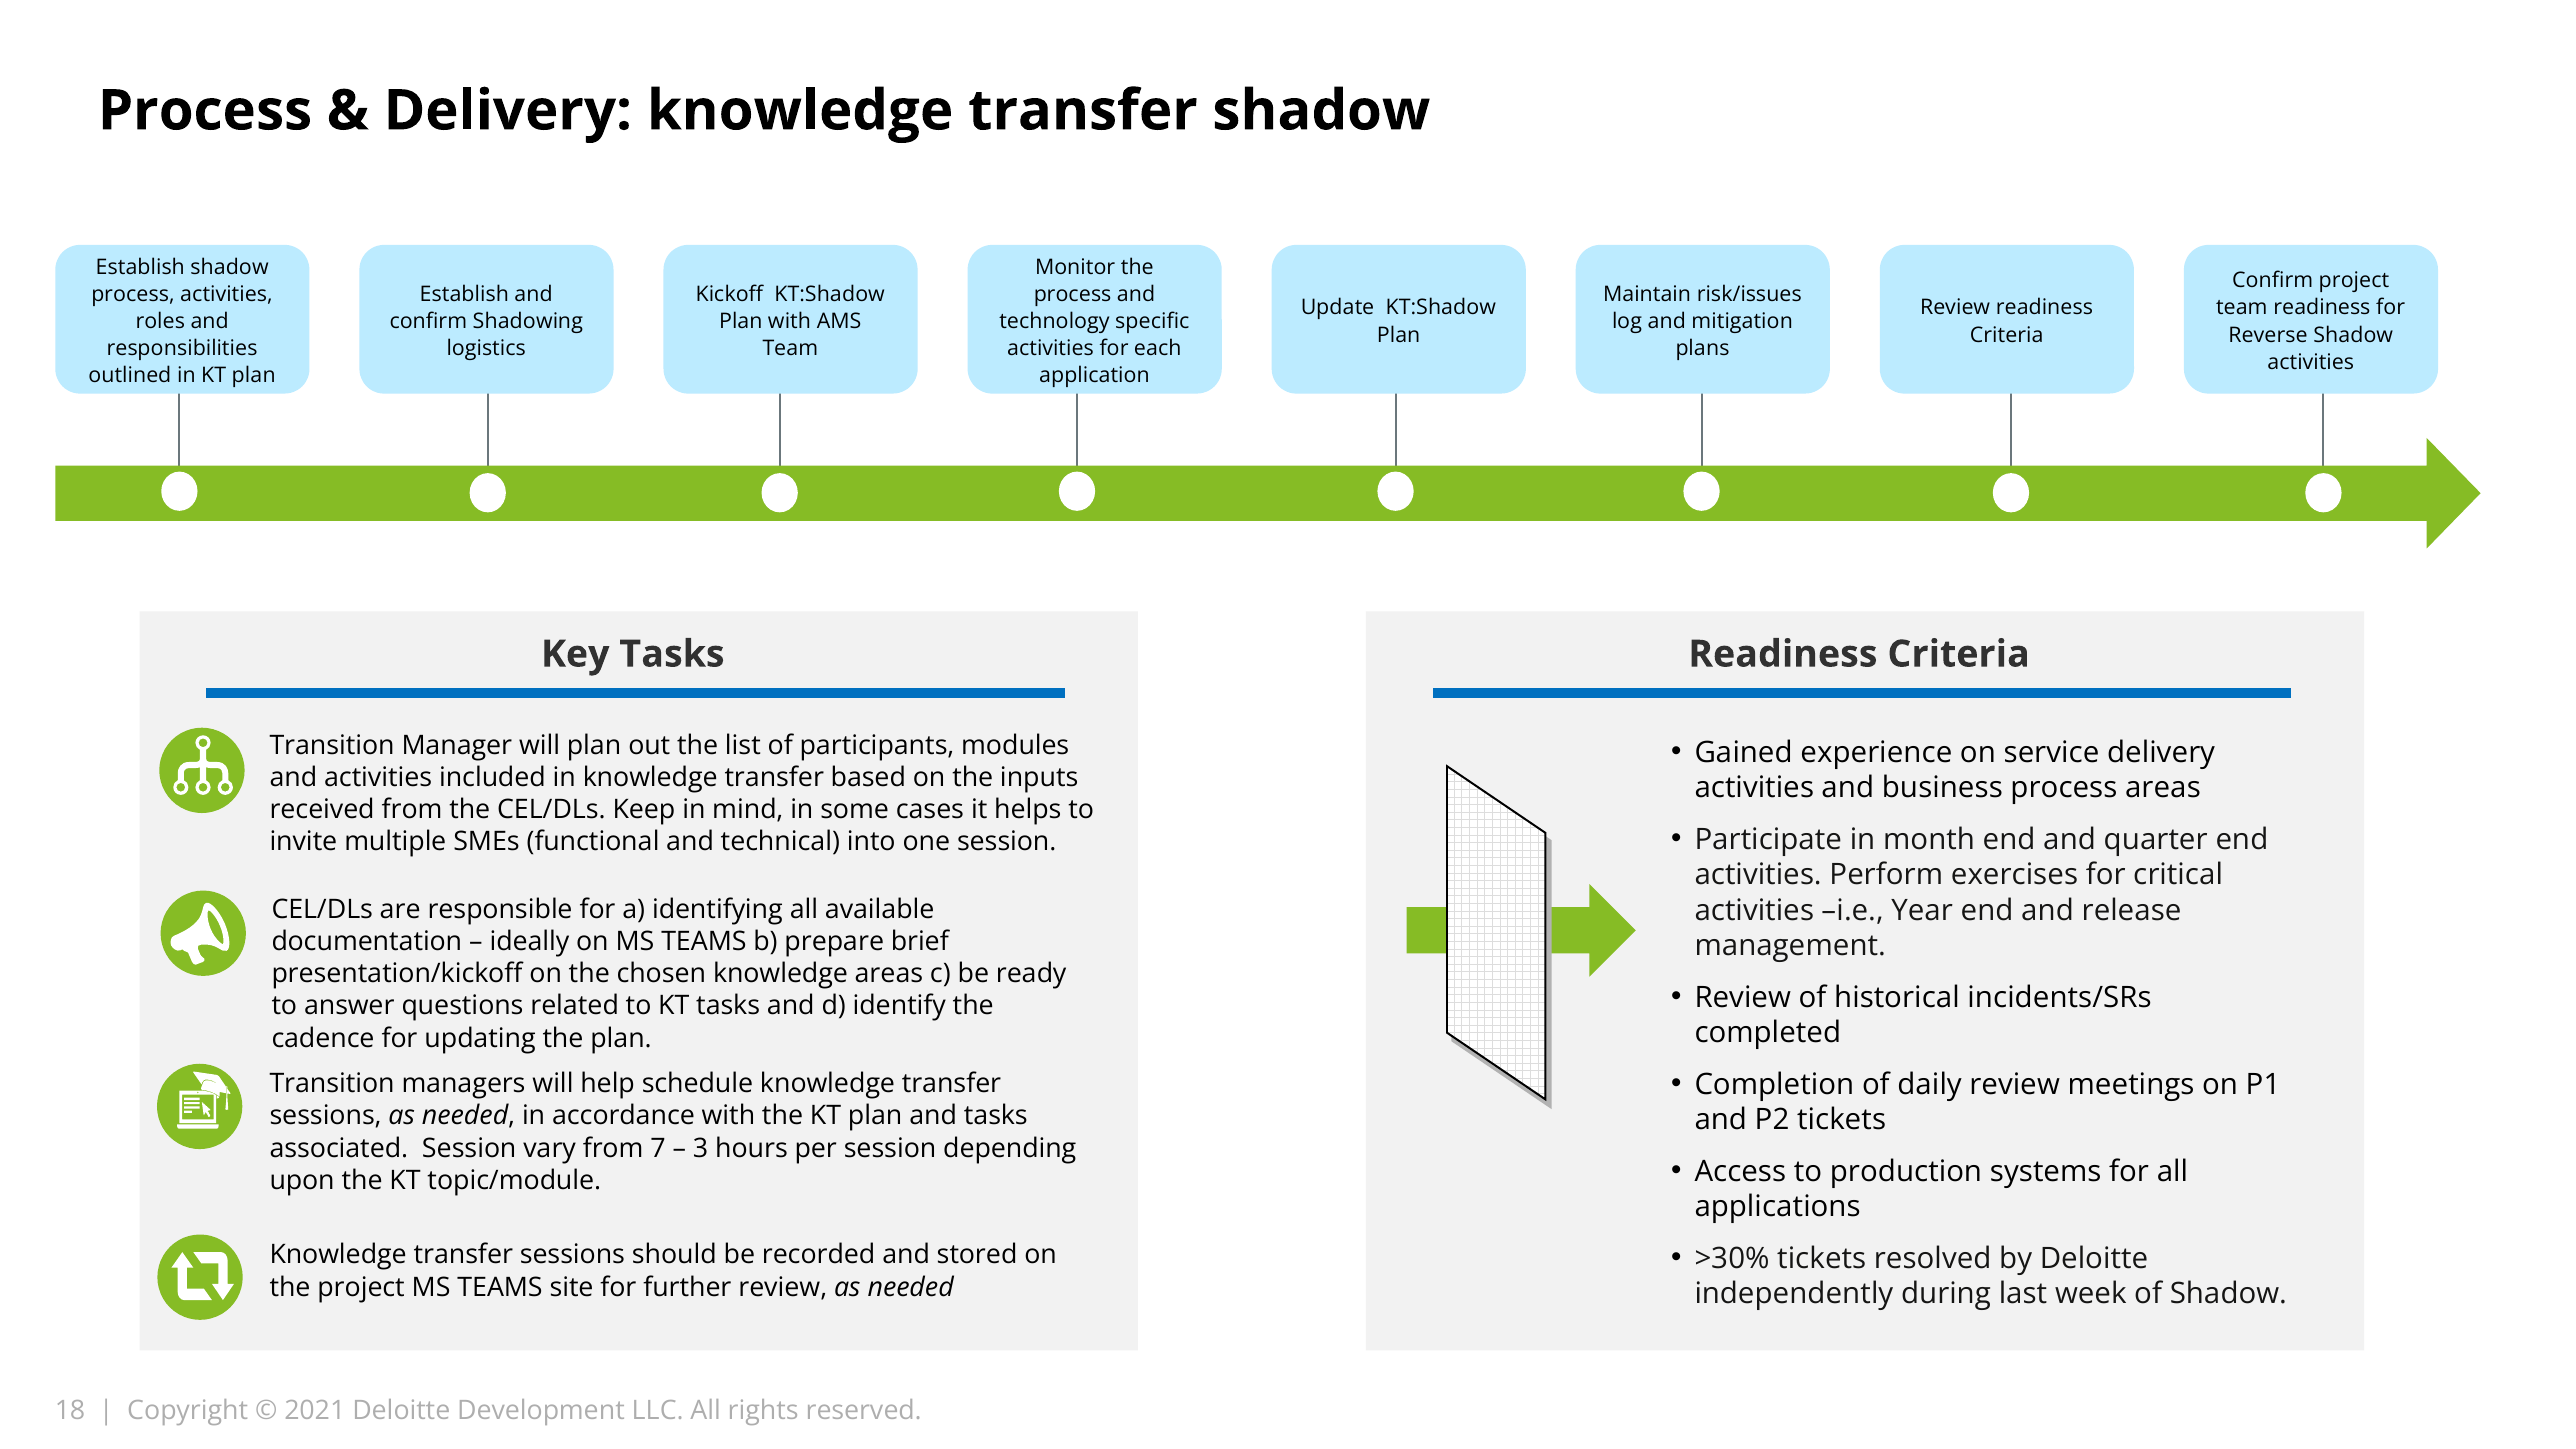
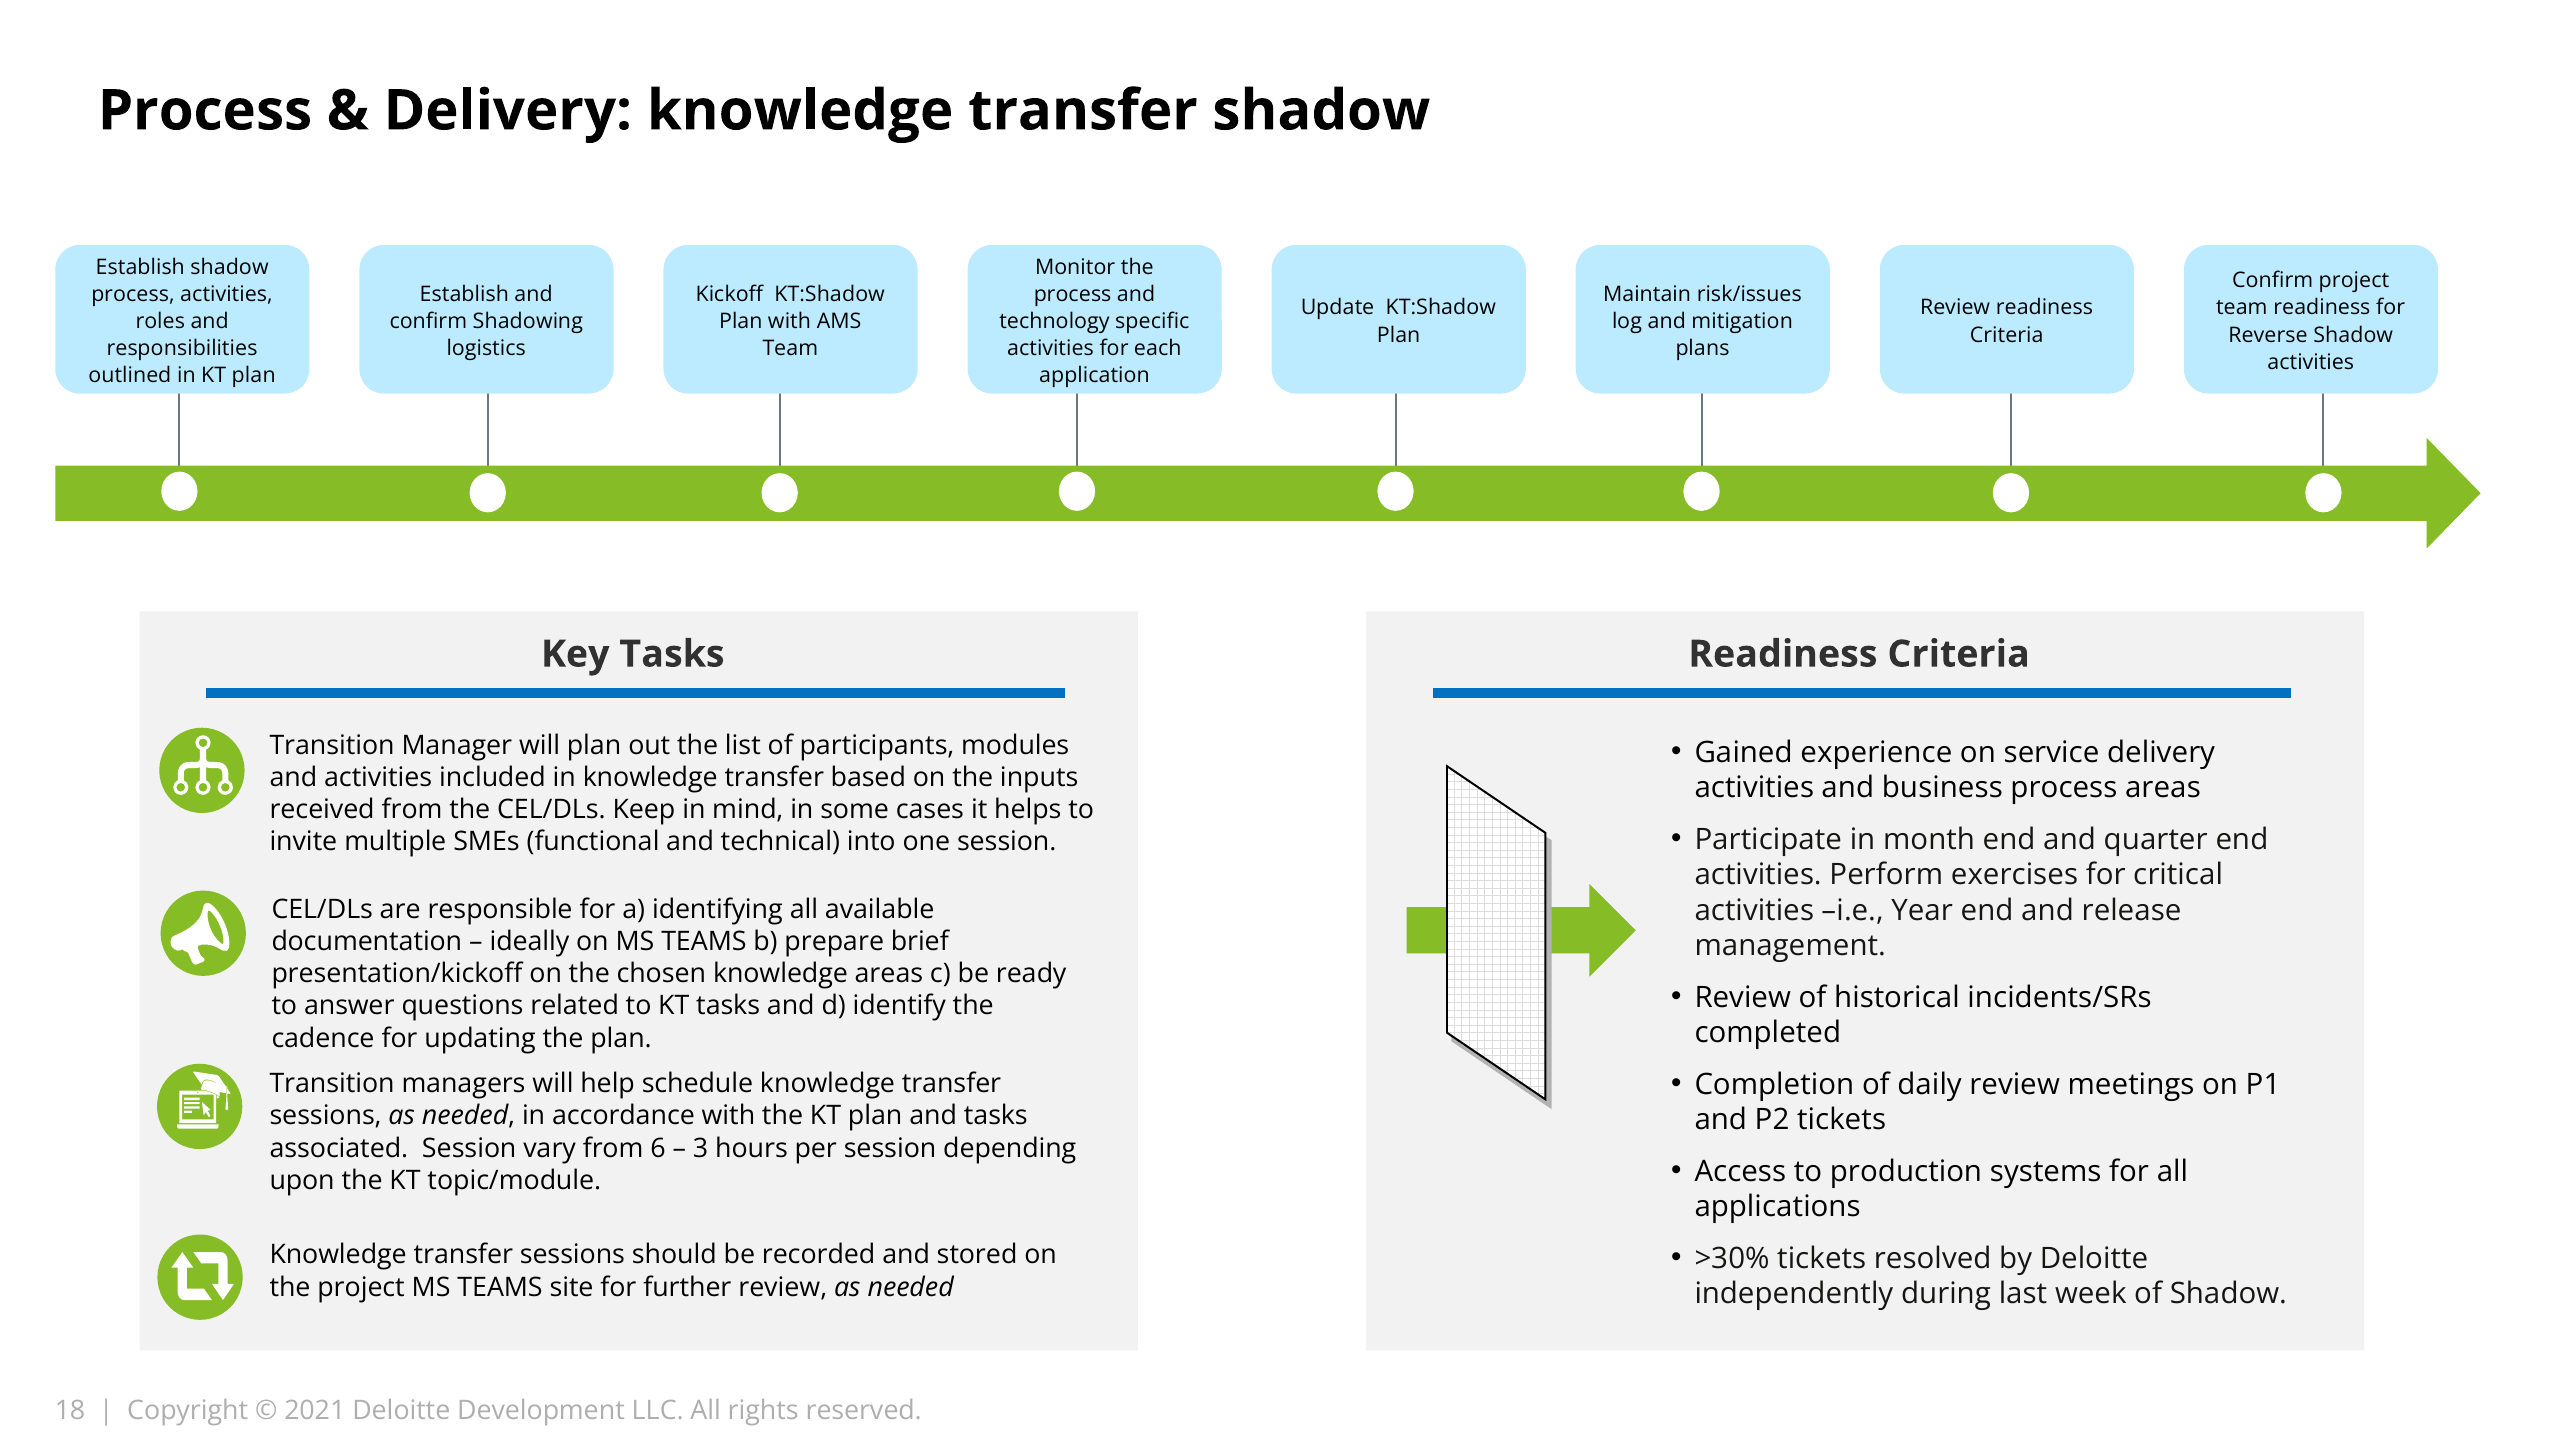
7: 7 -> 6 (658, 1148)
